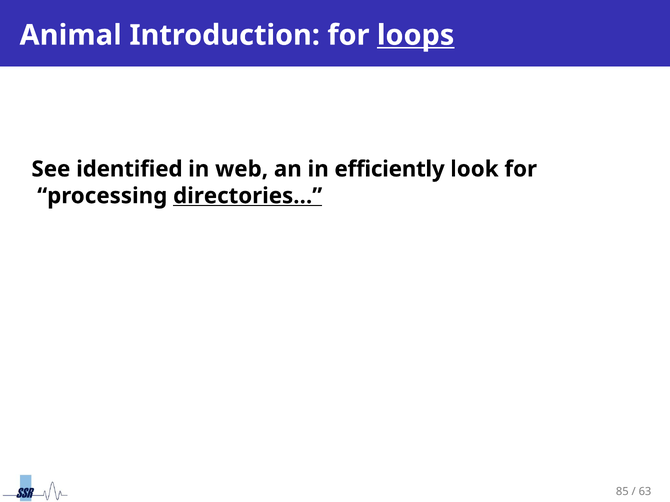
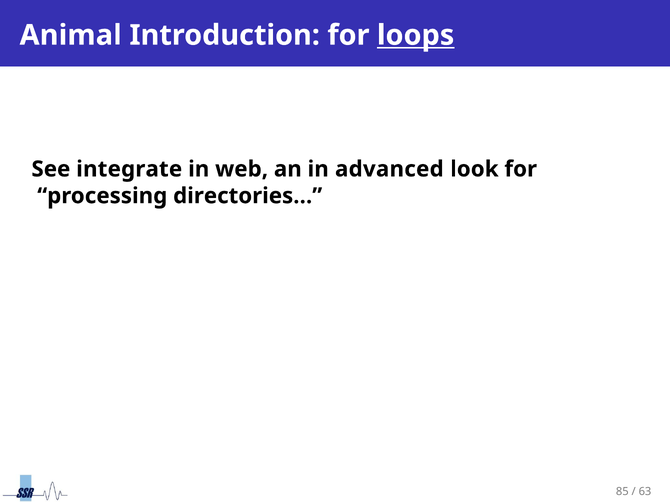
identified: identified -> integrate (129, 169)
efficiently: efficiently -> advanced (389, 169)
directories… underline: present -> none (248, 196)
